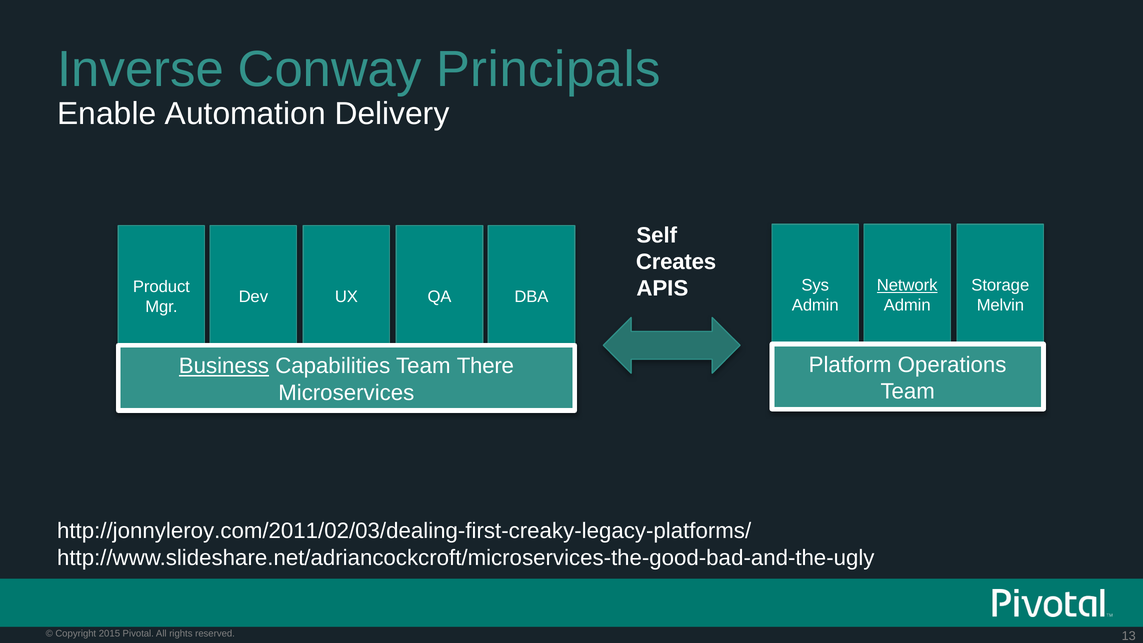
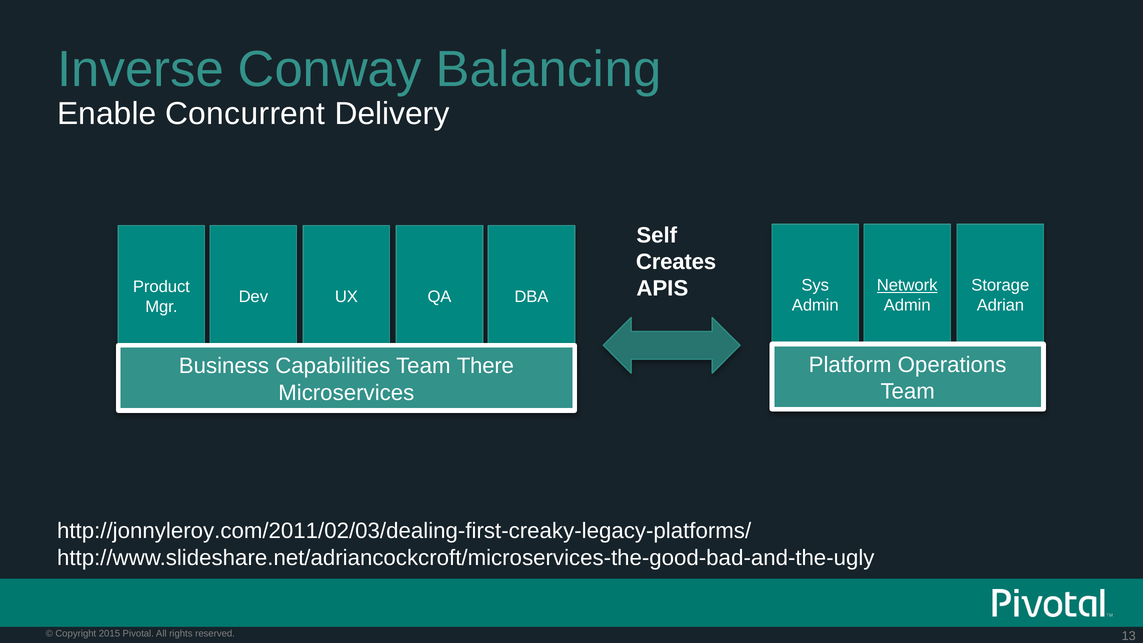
Principals: Principals -> Balancing (549, 69)
Automation: Automation -> Concurrent (245, 114)
Melvin: Melvin -> Adrian (1000, 305)
Business underline: present -> none (224, 366)
